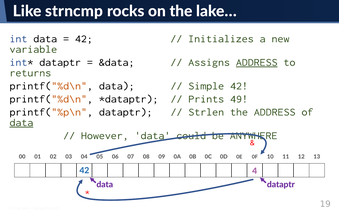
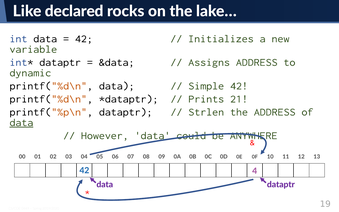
strncmp: strncmp -> declared (74, 11)
ADDRESS underline: present -> none (257, 62)
returns: returns -> dynamic (30, 73)
49: 49 -> 21 (239, 99)
